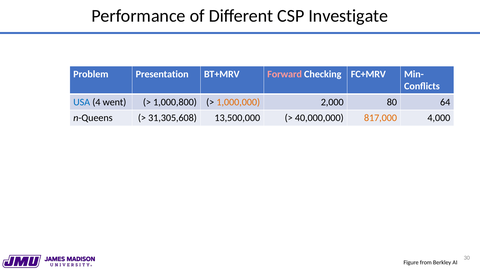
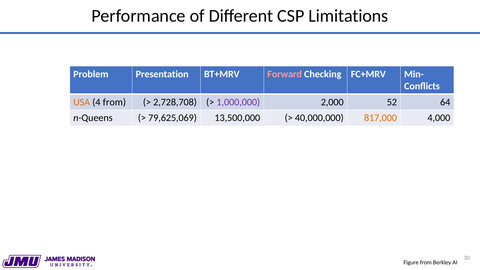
Investigate: Investigate -> Limitations (348, 16)
USA colour: blue -> orange (82, 102)
4 went: went -> from (114, 102)
1,000,800: 1,000,800 -> 2,728,708 (175, 102)
1,000,000 colour: orange -> purple (238, 102)
80: 80 -> 52 (392, 102)
31,305,608: 31,305,608 -> 79,625,069 (173, 118)
